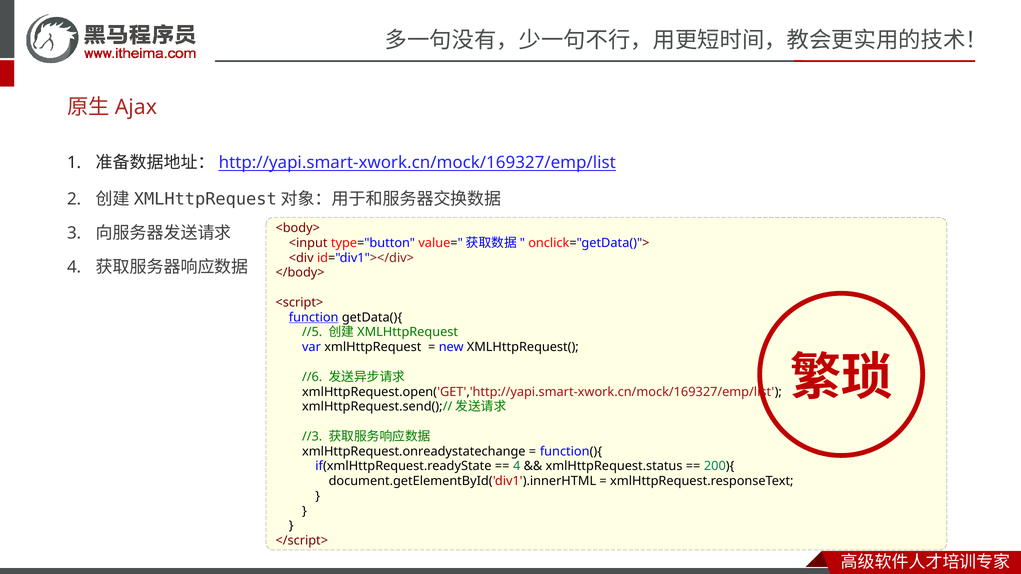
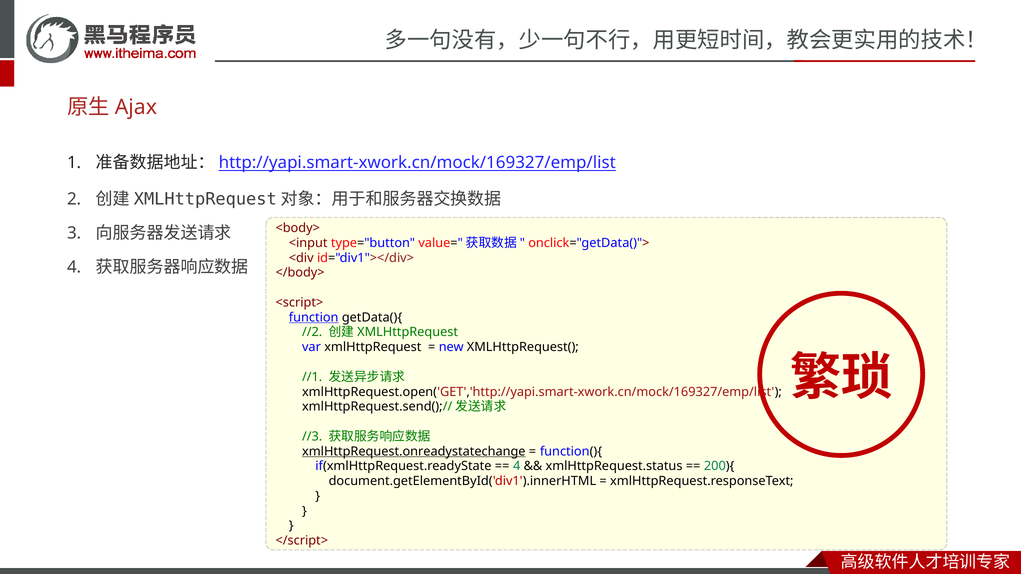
//5: //5 -> //2 (312, 332)
//6: //6 -> //1 (312, 377)
xmlHttpRequest.onreadystatechange underline: none -> present (414, 452)
